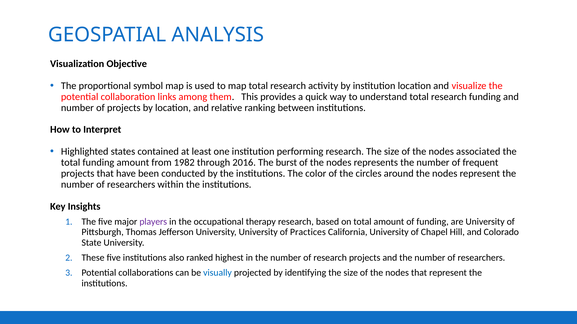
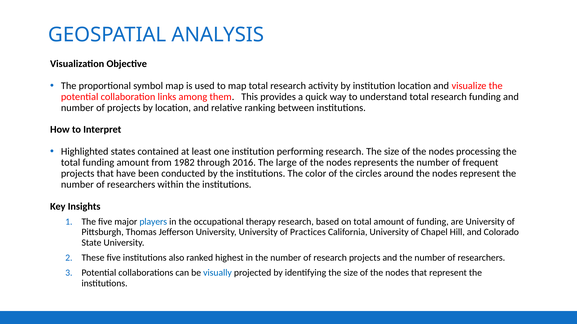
associated: associated -> processing (478, 152)
burst: burst -> large (286, 163)
players colour: purple -> blue (153, 222)
